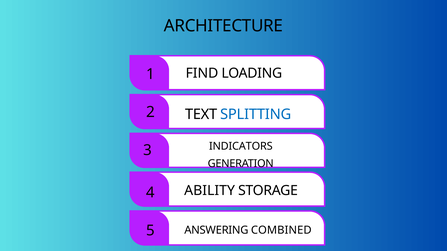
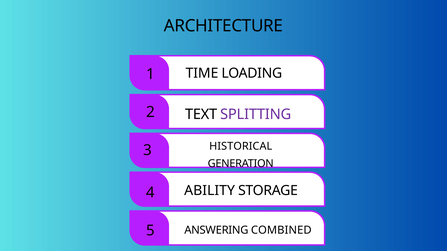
FIND: FIND -> TIME (202, 73)
SPLITTING colour: blue -> purple (256, 115)
INDICATORS: INDICATORS -> HISTORICAL (241, 147)
